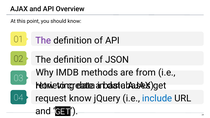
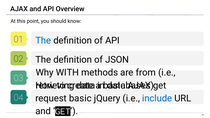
The colour: purple -> blue (43, 41)
IMDB: IMDB -> WITH (67, 73)
request know: know -> basic (80, 98)
